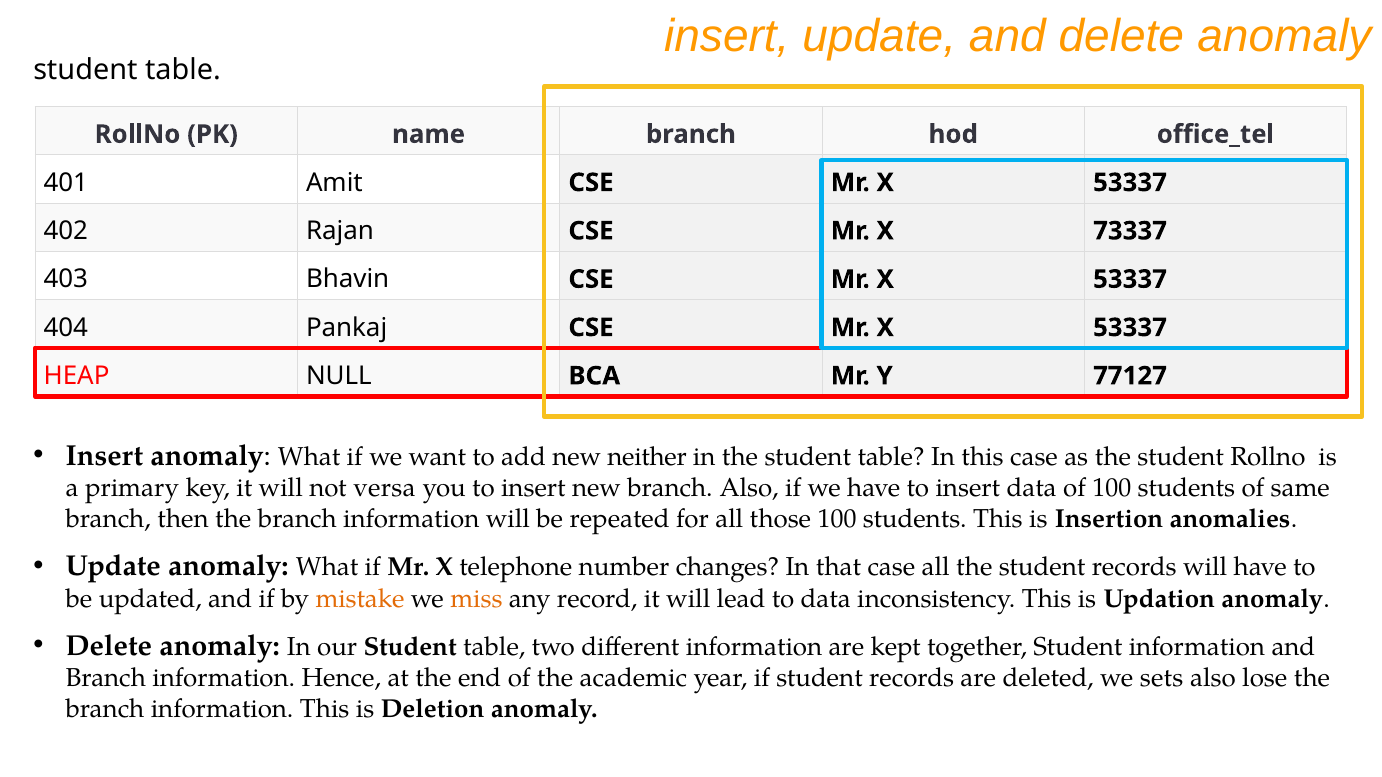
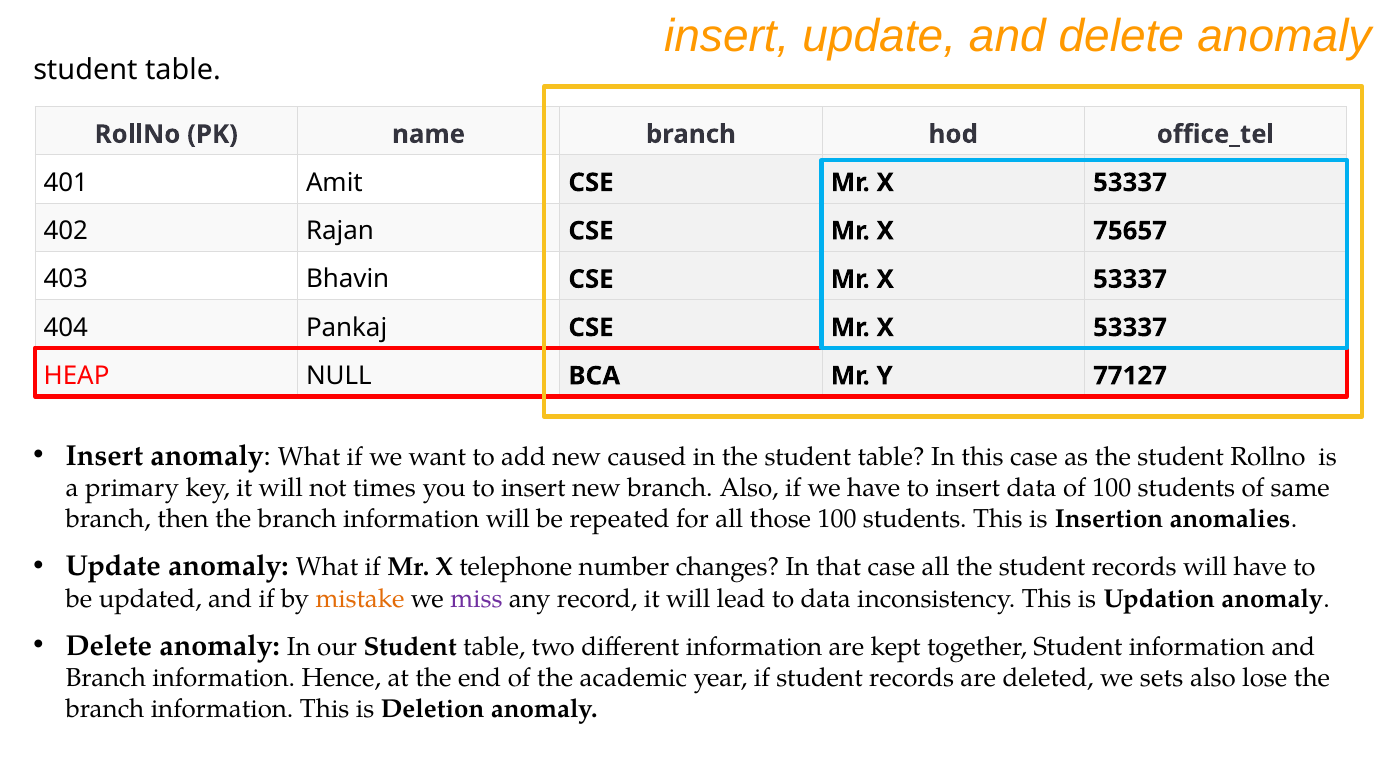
73337: 73337 -> 75657 (1130, 231)
neither: neither -> caused (647, 457)
versa: versa -> times (384, 488)
miss colour: orange -> purple (476, 599)
